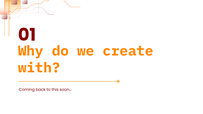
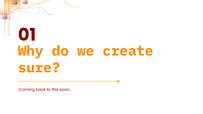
with: with -> sure (39, 68)
